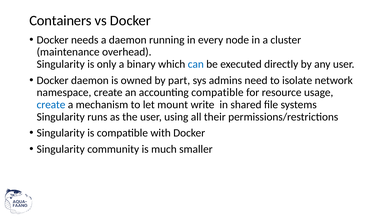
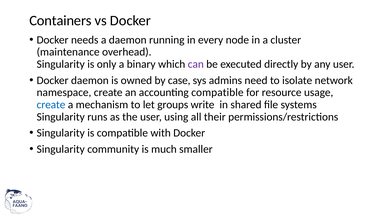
can colour: blue -> purple (196, 64)
part: part -> case (179, 80)
mount: mount -> groups (173, 105)
